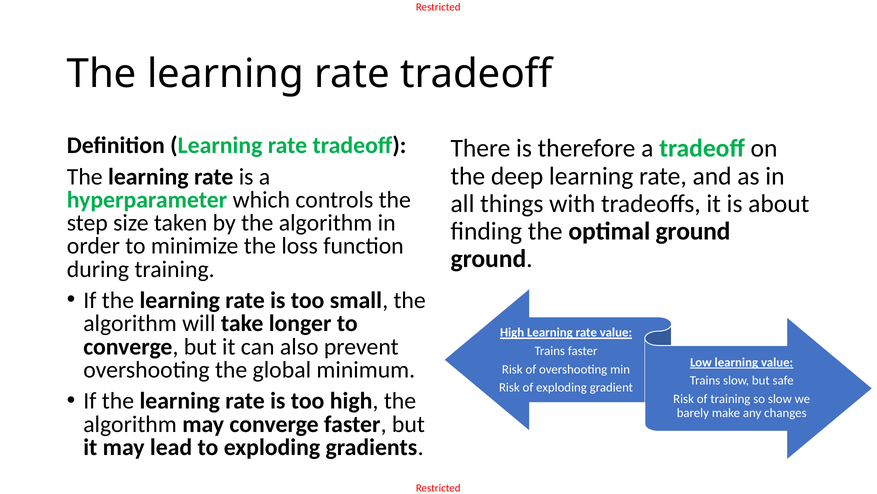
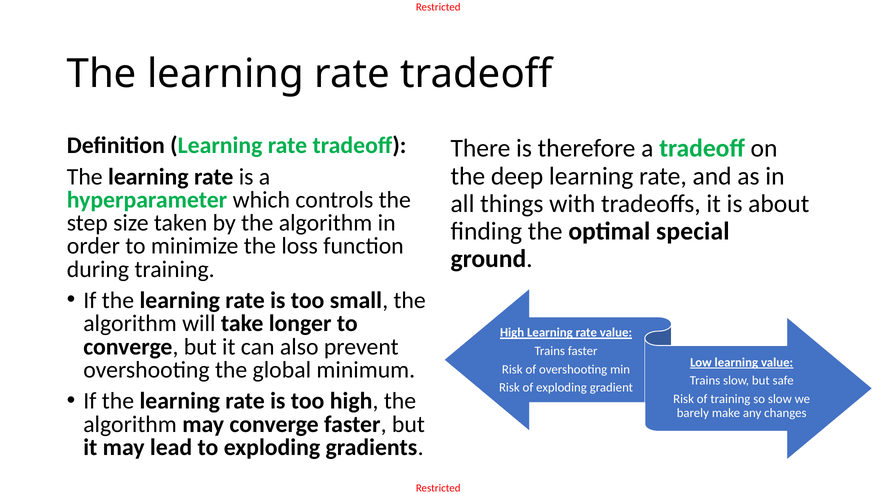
optimal ground: ground -> special (693, 231)
